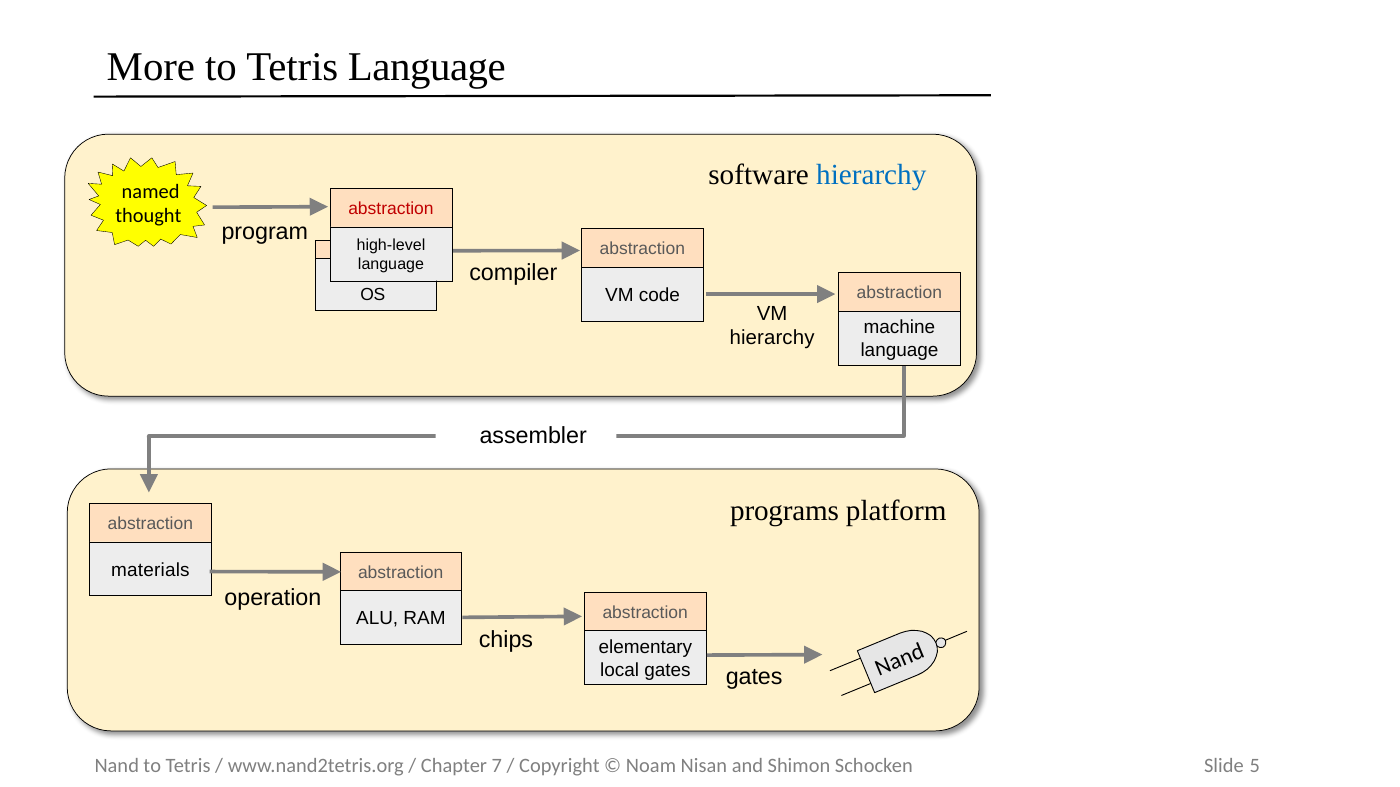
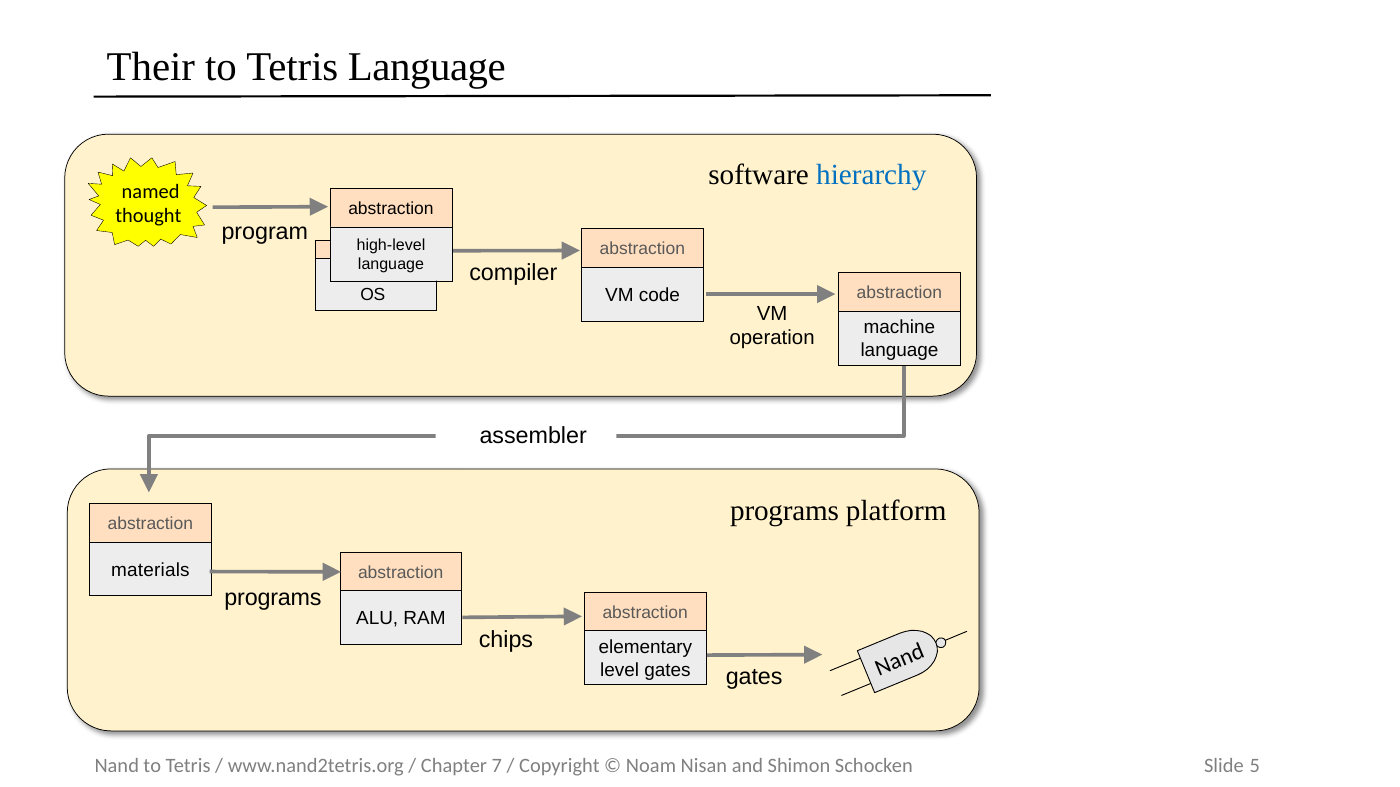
More: More -> Their (151, 67)
abstraction colour: red -> black (391, 209)
hierarchy: hierarchy -> operation (772, 338)
operation: operation -> programs (273, 598)
local: local -> level (620, 671)
